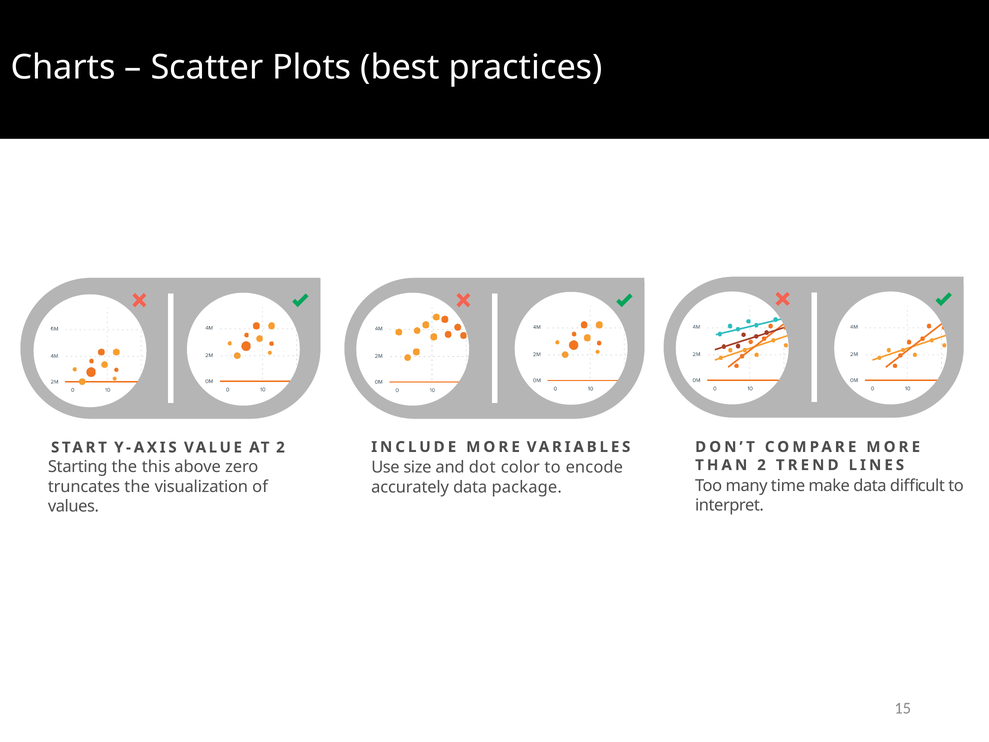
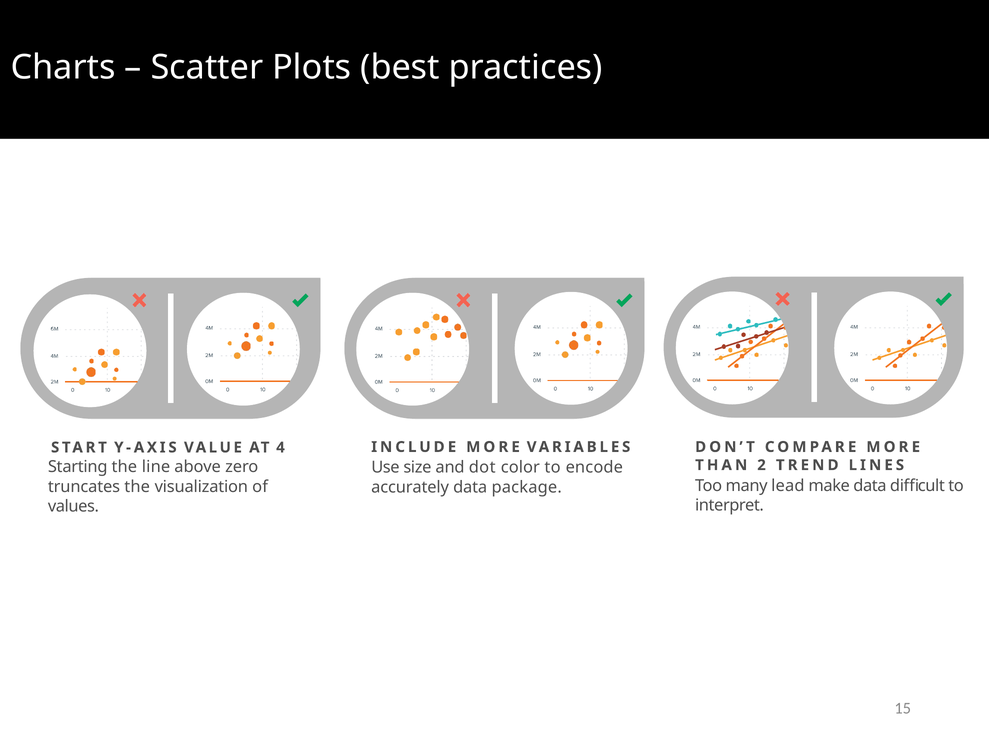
AT 2: 2 -> 4 (280, 447)
this: this -> line (156, 467)
time: time -> lead (788, 486)
